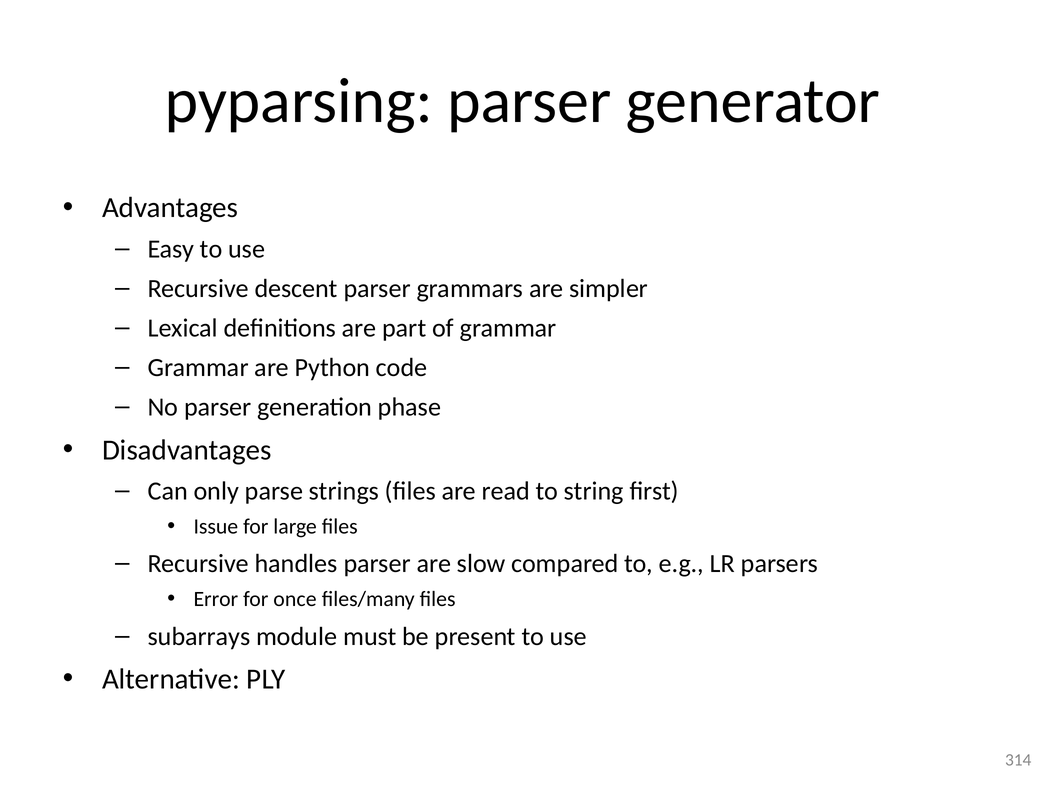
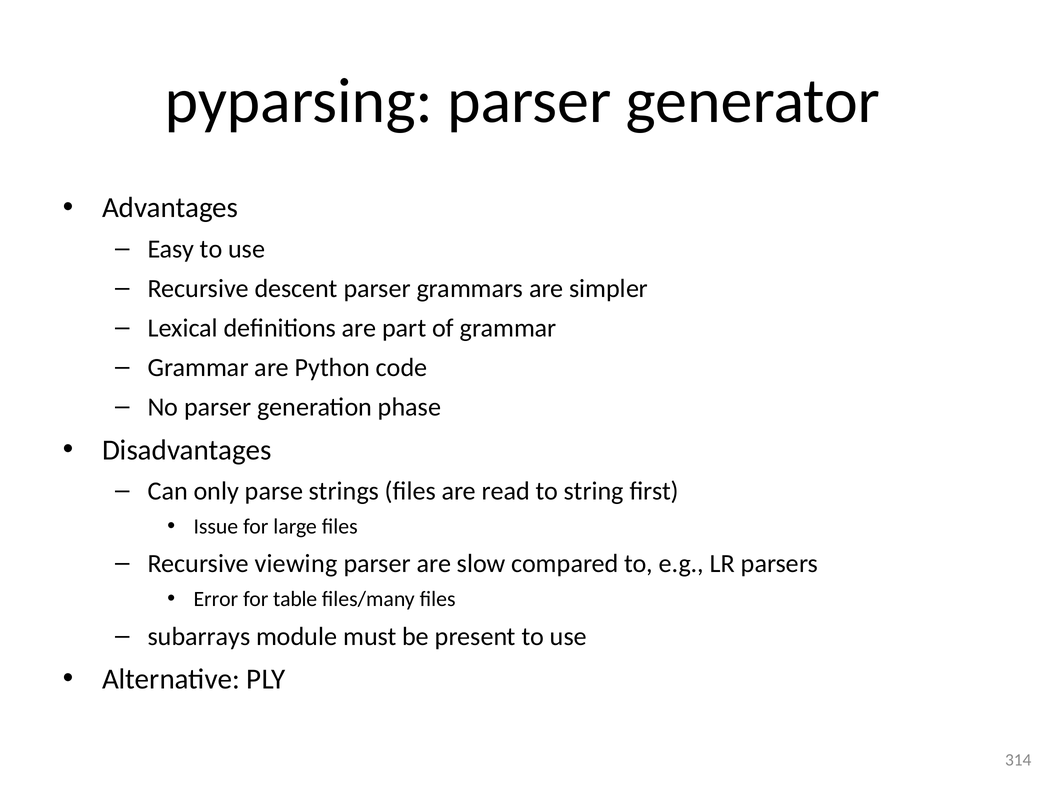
handles: handles -> viewing (296, 563)
once: once -> table (295, 599)
